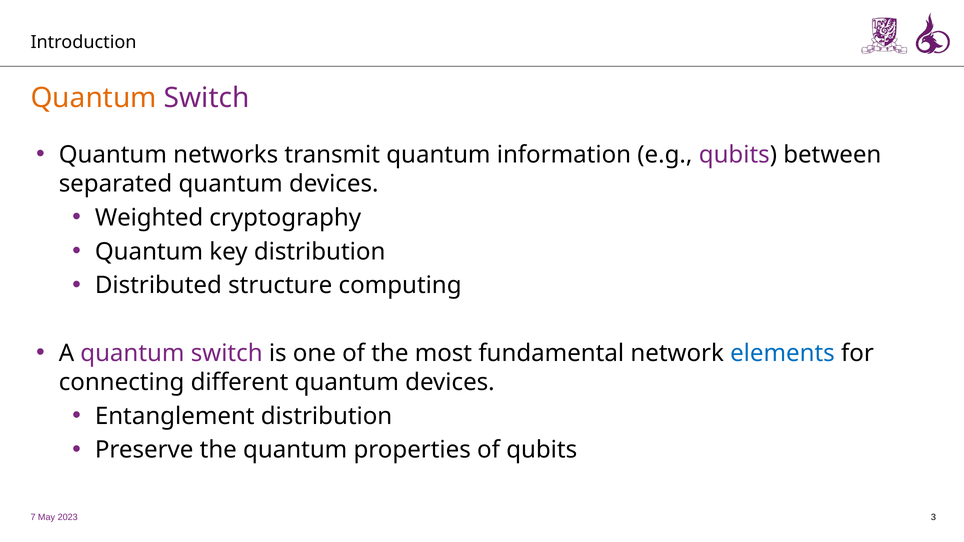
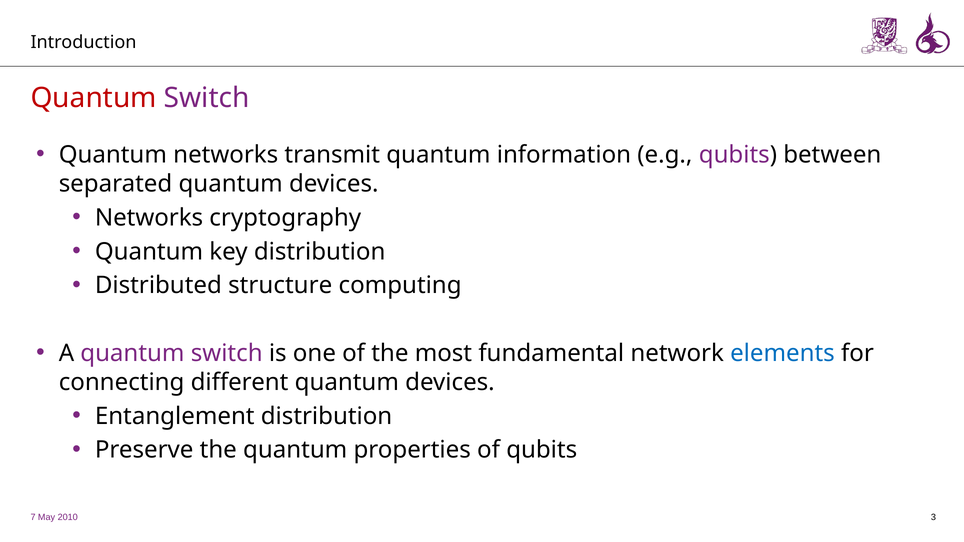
Quantum colour: orange -> red (94, 98)
Weighted: Weighted -> Networks (149, 218)
2023: 2023 -> 2010 (68, 518)
